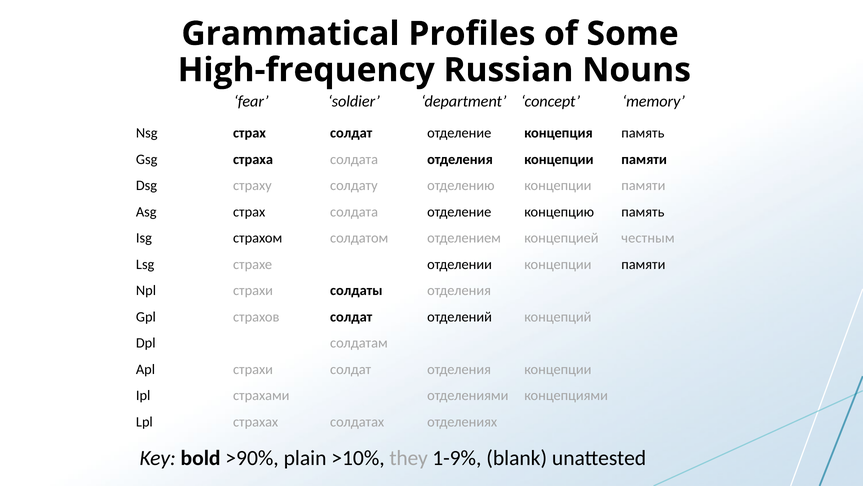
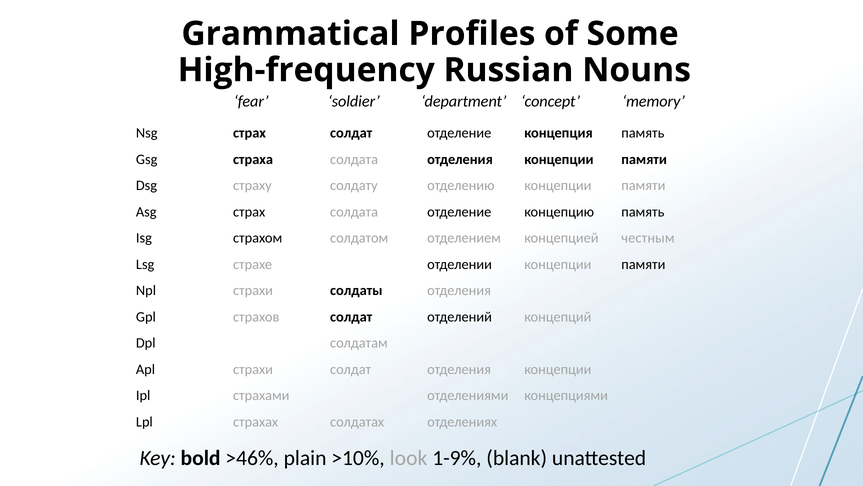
>90%: >90% -> >46% (252, 458)
they: they -> look (409, 458)
